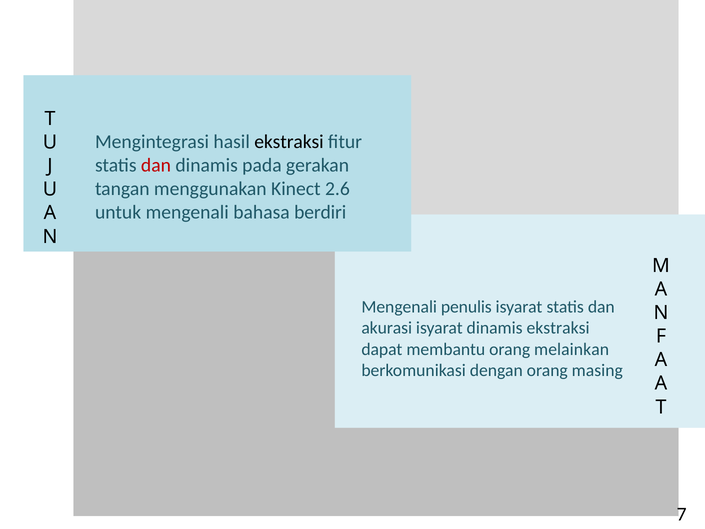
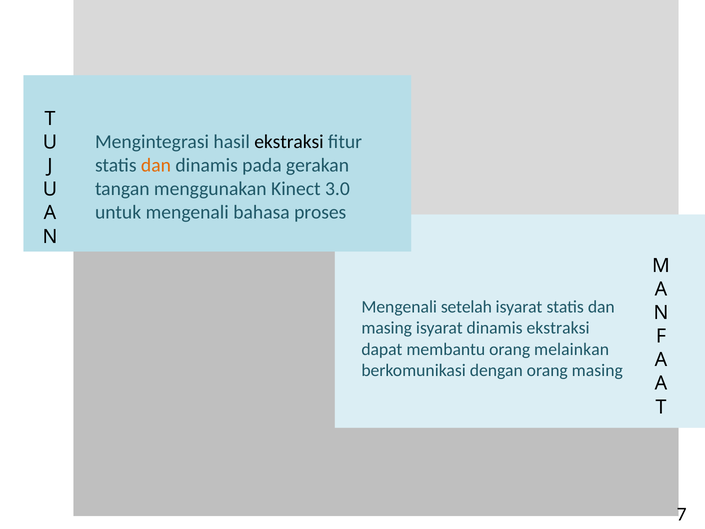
dan colour: red -> orange (156, 165)
2.6: 2.6 -> 3.0 (337, 189)
berdiri: berdiri -> proses (320, 212)
penulis: penulis -> setelah (466, 307)
akurasi: akurasi -> masing (387, 328)
